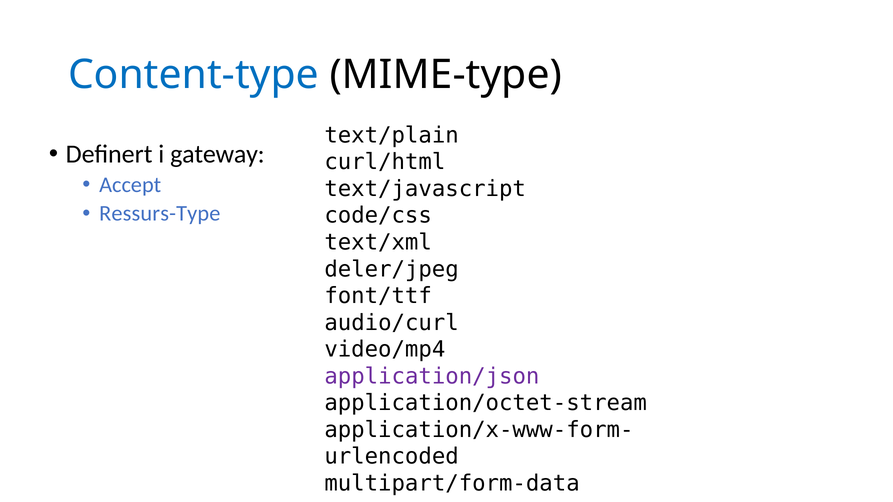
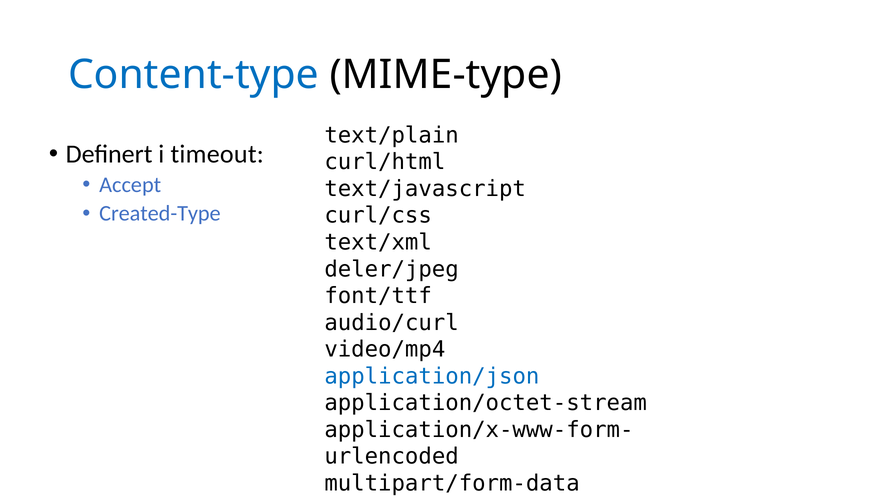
gateway: gateway -> timeout (217, 154)
Ressurs-Type: Ressurs-Type -> Created-Type (160, 214)
code/css: code/css -> curl/css (378, 216)
application/json colour: purple -> blue (432, 376)
